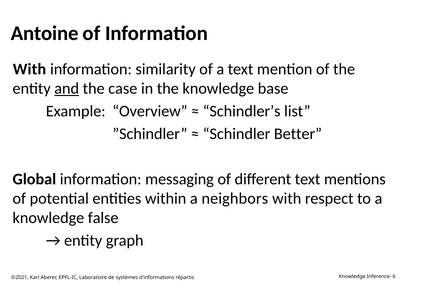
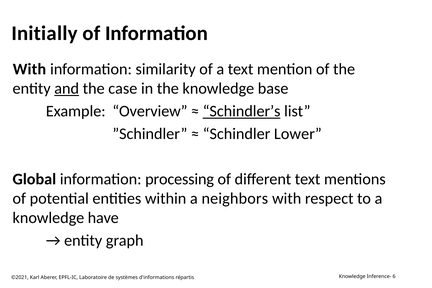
Antoine: Antoine -> Initially (45, 33)
Schindler’s underline: none -> present (242, 111)
Better: Better -> Lower (298, 134)
messaging: messaging -> processing (180, 179)
false: false -> have (103, 218)
